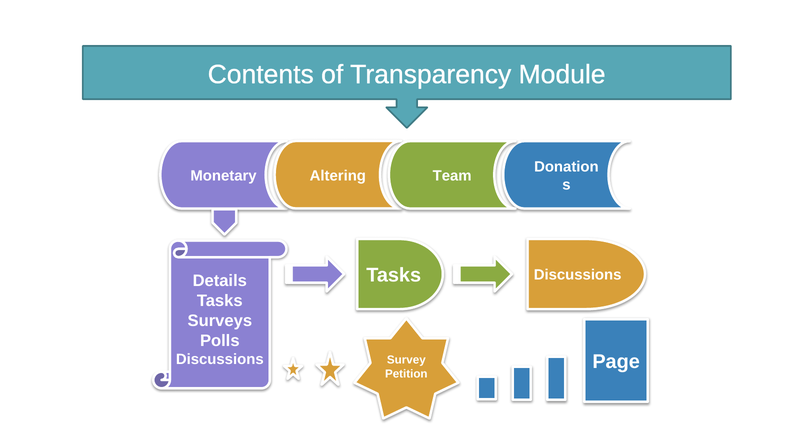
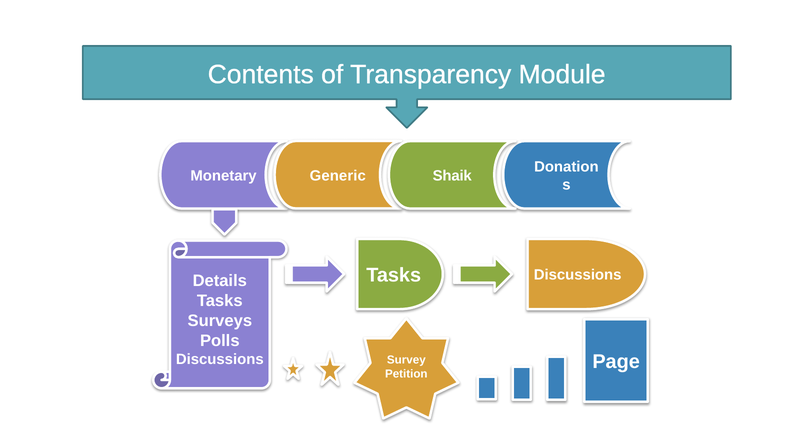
Altering: Altering -> Generic (338, 176)
Team: Team -> Shaik (452, 176)
